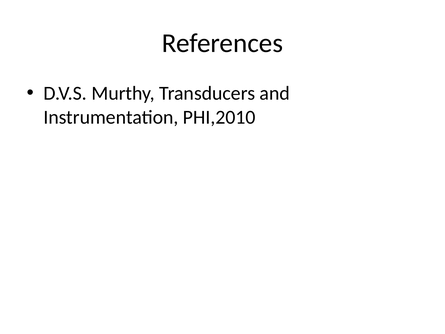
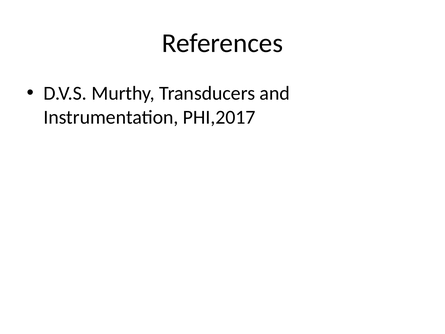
PHI,2010: PHI,2010 -> PHI,2017 (219, 117)
